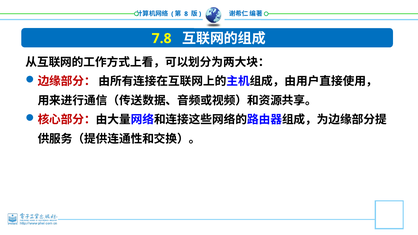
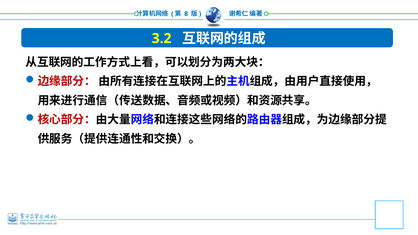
7.8: 7.8 -> 3.2 (162, 39)
